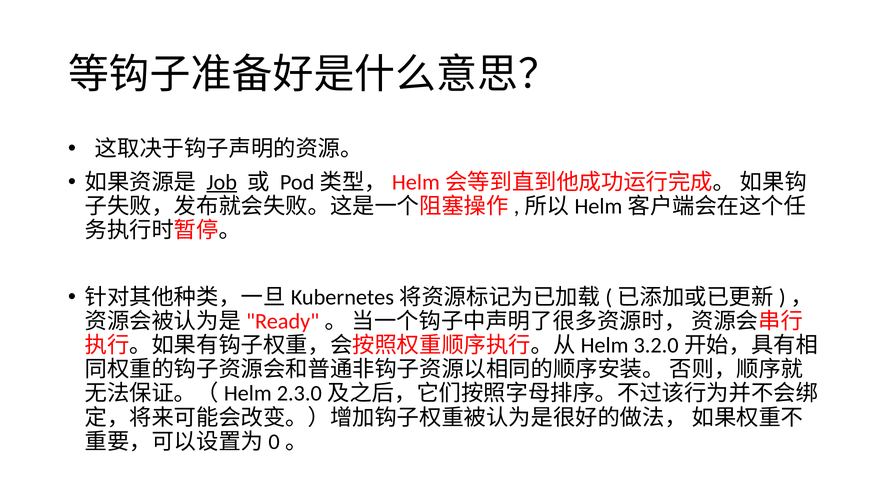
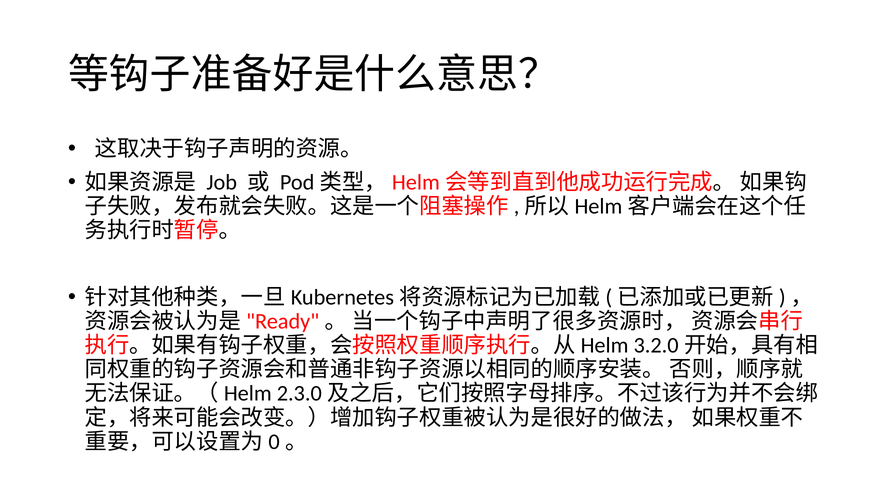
Job underline: present -> none (222, 182)
